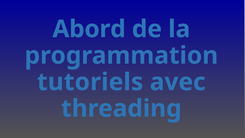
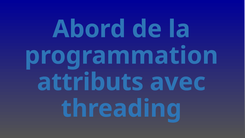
tutoriels: tutoriels -> attributs (90, 82)
